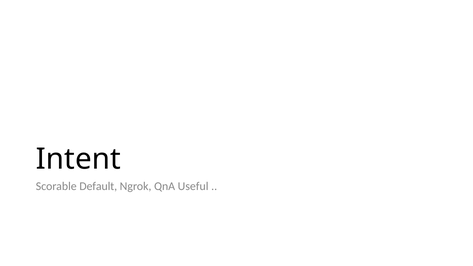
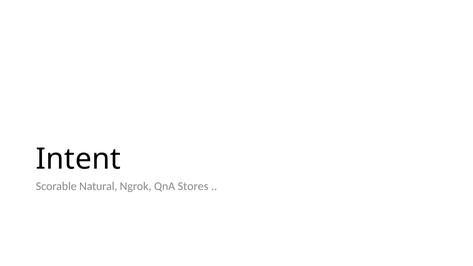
Default: Default -> Natural (98, 186)
Useful: Useful -> Stores (193, 186)
